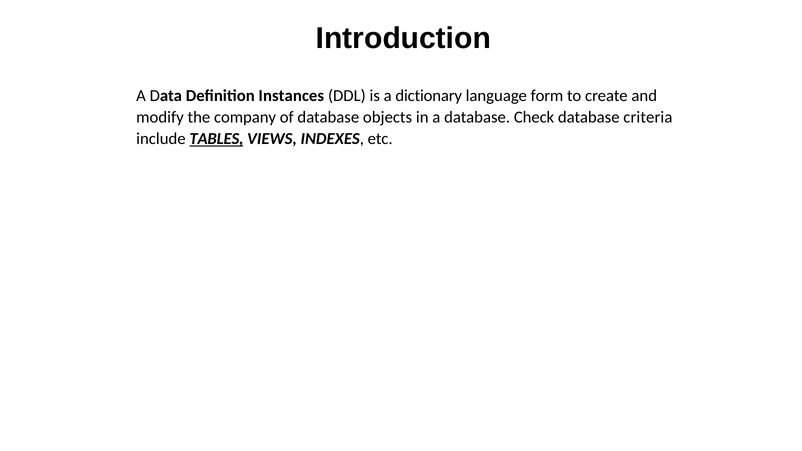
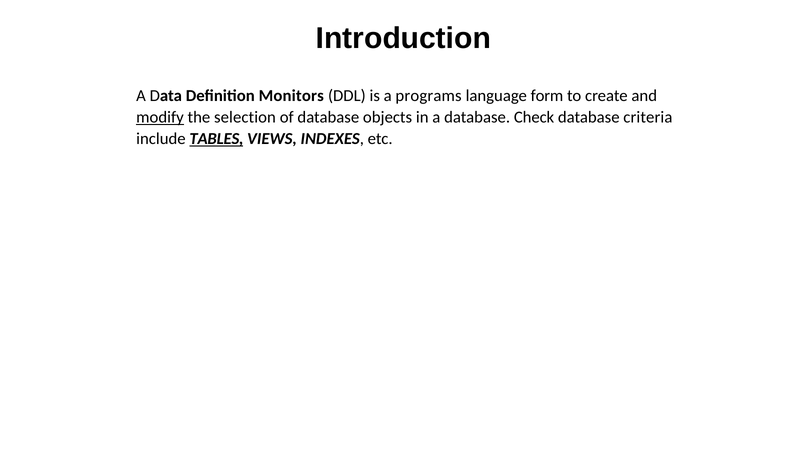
Instances: Instances -> Monitors (291, 96)
dictionary: dictionary -> programs (429, 96)
modify underline: none -> present (160, 117)
company: company -> selection (245, 117)
